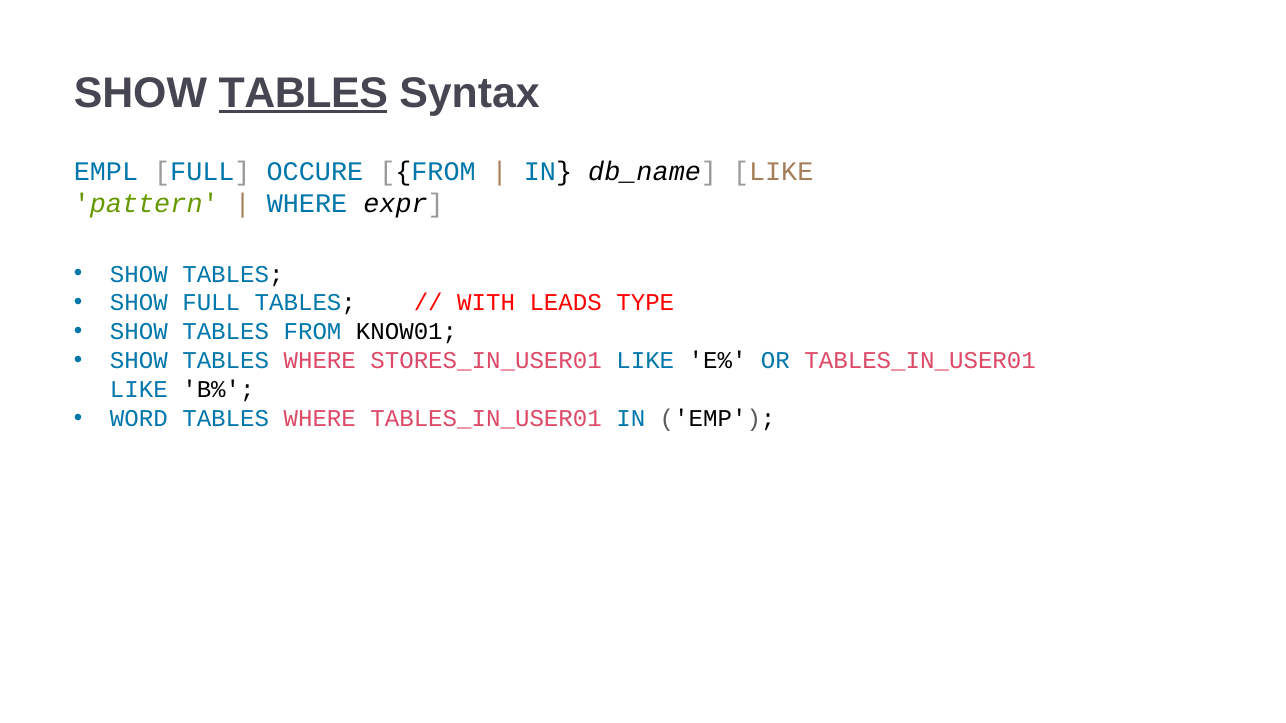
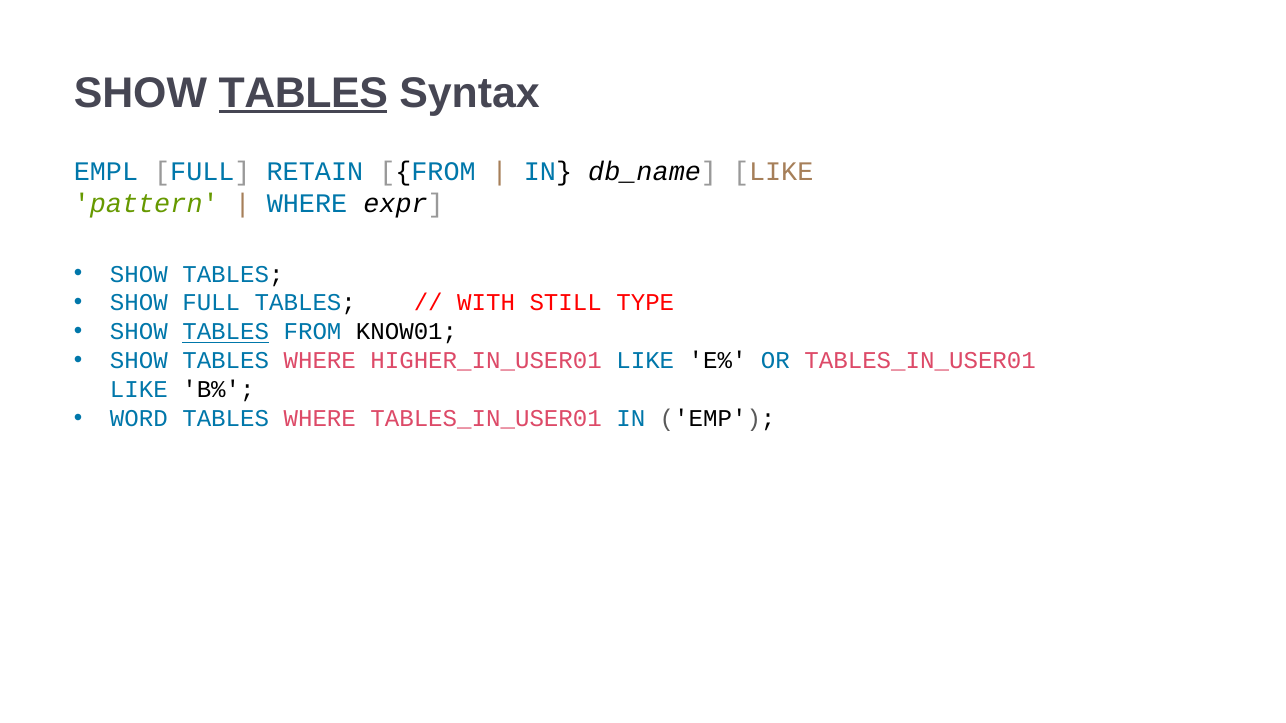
OCCURE: OCCURE -> RETAIN (315, 172)
LEADS: LEADS -> STILL (566, 303)
TABLES underline: none -> present (226, 332)
STORES_IN_USER01: STORES_IN_USER01 -> HIGHER_IN_USER01 (486, 361)
